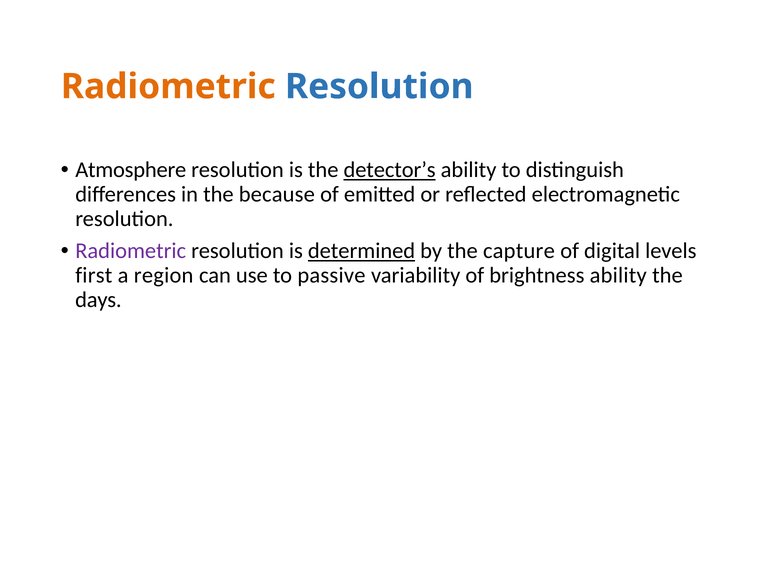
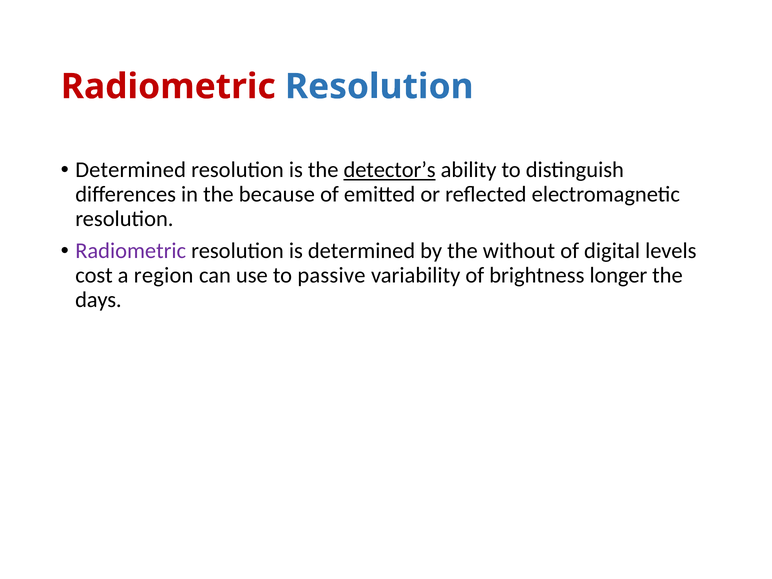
Radiometric colour: orange -> red (168, 87)
Atmosphere: Atmosphere -> Determined (131, 170)
determined underline: present -> none (362, 251)
capture: capture -> without (519, 251)
first: first -> cost (94, 275)
brightness ability: ability -> longer (618, 275)
